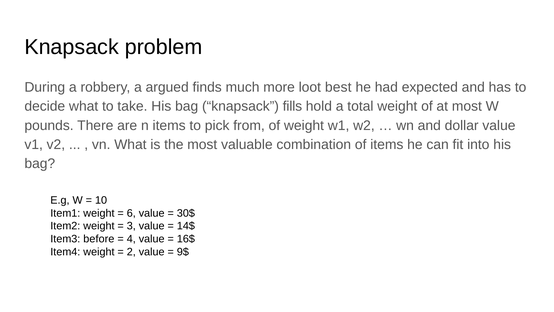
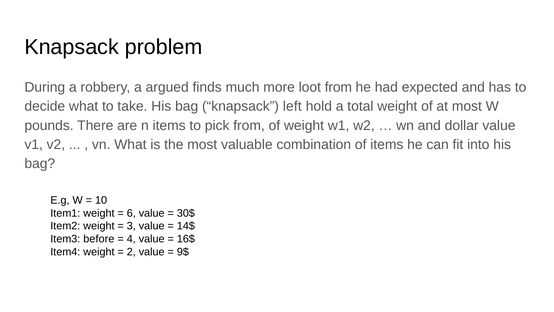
loot best: best -> from (338, 87)
fills: fills -> left (292, 106)
